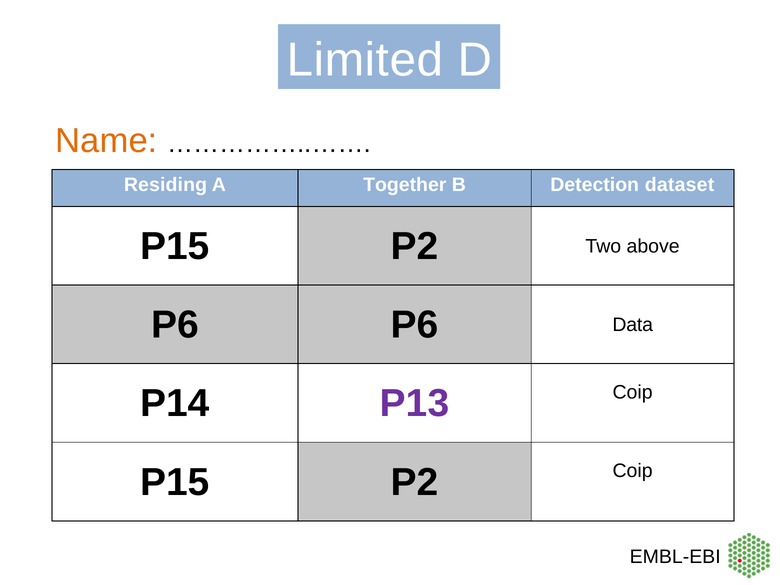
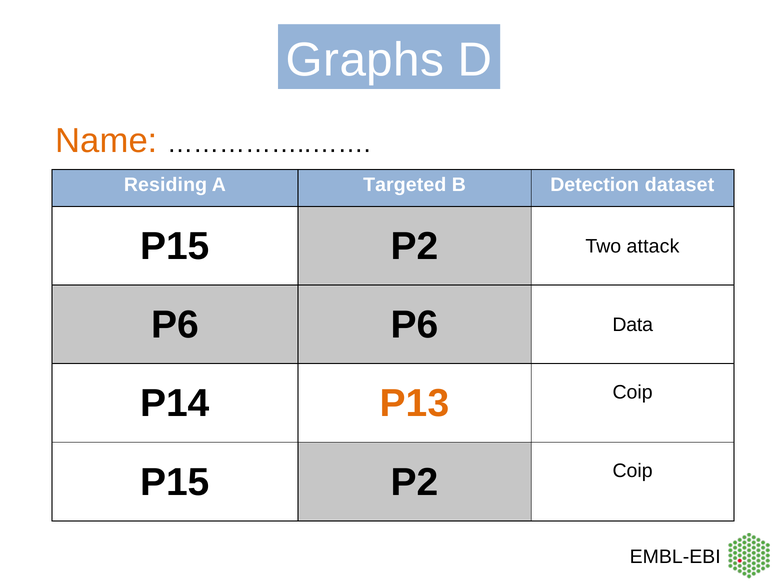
Limited: Limited -> Graphs (365, 60)
Together: Together -> Targeted (405, 185)
above: above -> attack (653, 246)
P13 colour: purple -> orange (415, 404)
